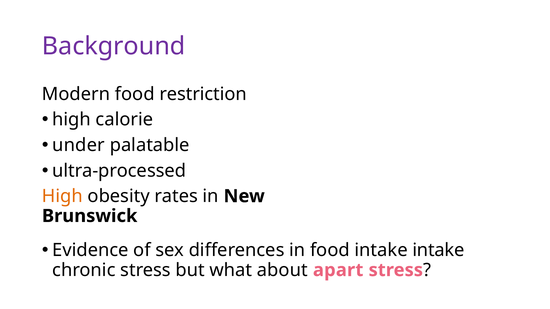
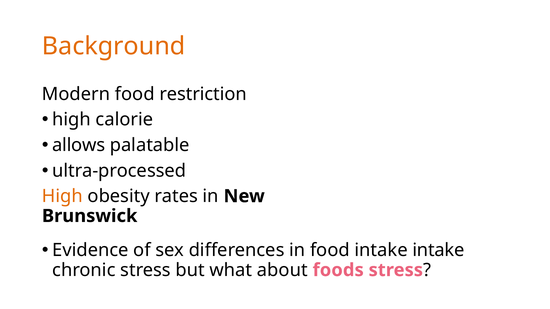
Background colour: purple -> orange (114, 46)
under: under -> allows (79, 145)
apart: apart -> foods (338, 270)
